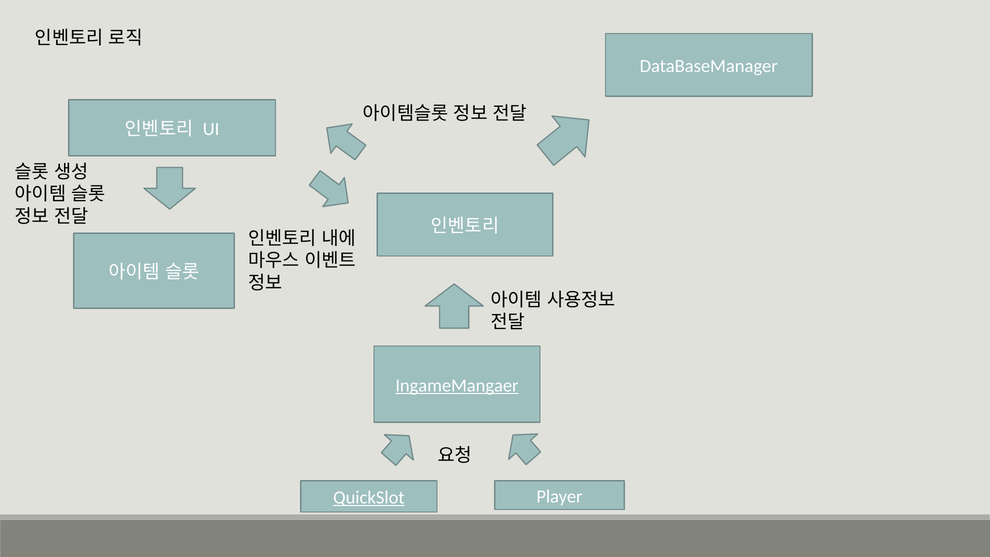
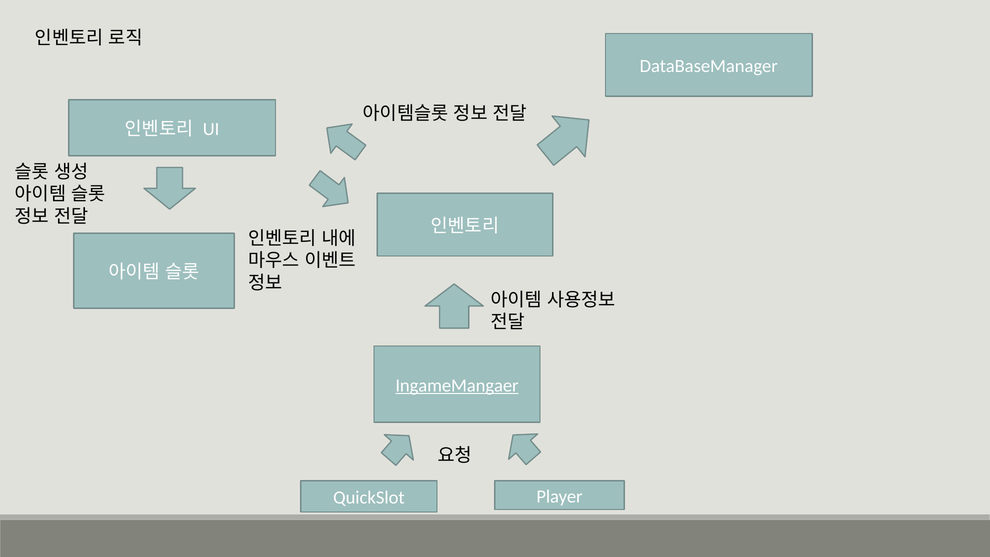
QuickSlot underline: present -> none (369, 498)
